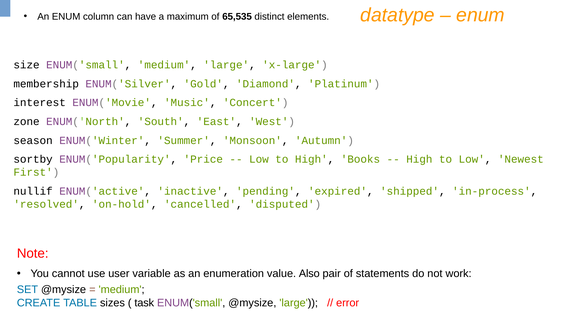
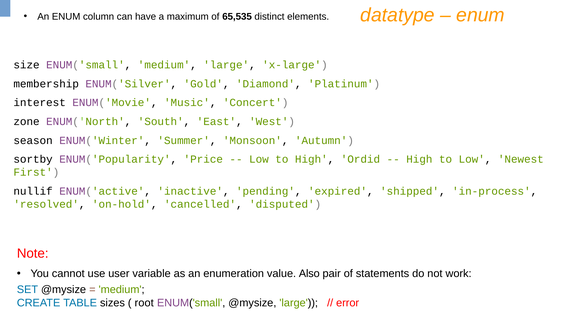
Books: Books -> Ordid (360, 159)
task: task -> root (144, 303)
